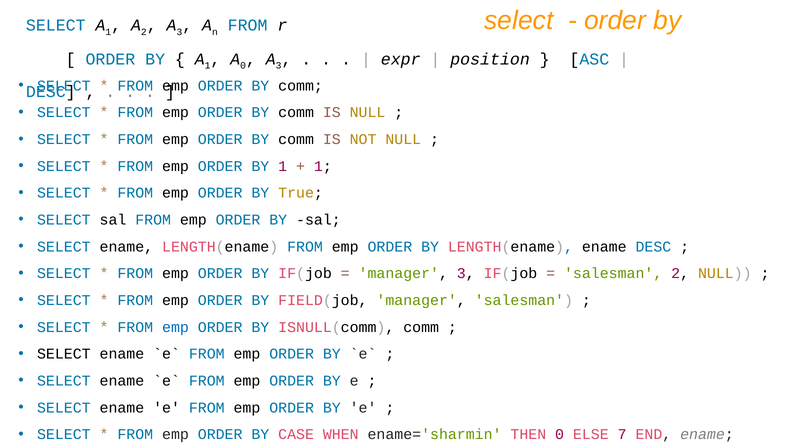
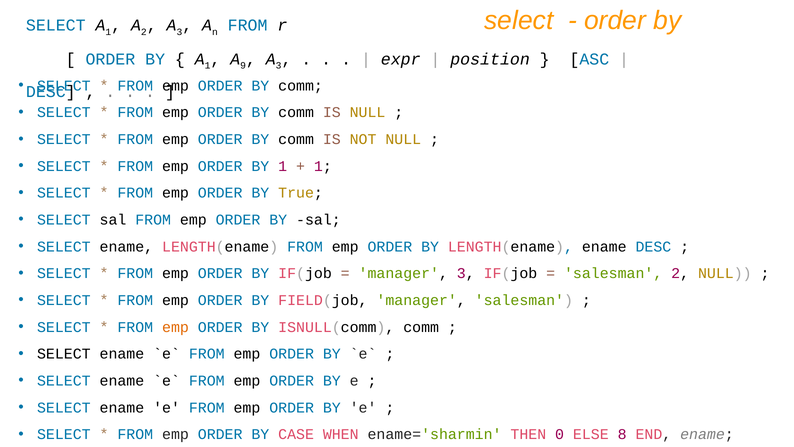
0: 0 -> 9 (243, 66)
emp colour: blue -> orange (175, 327)
7: 7 -> 8 (622, 434)
